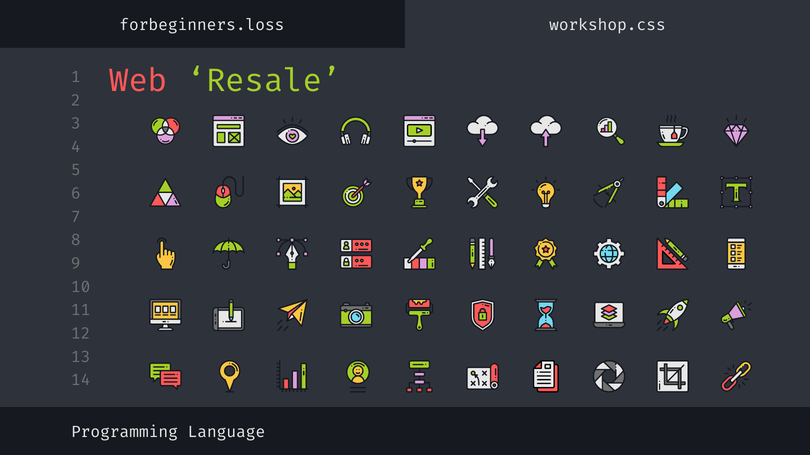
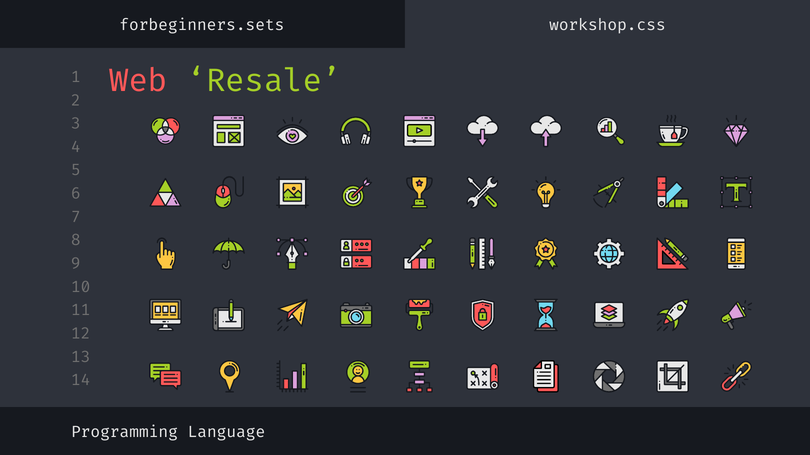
forbeginners.loss: forbeginners.loss -> forbeginners.sets (202, 25)
